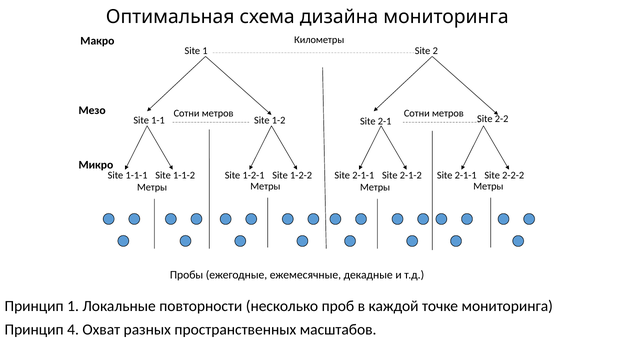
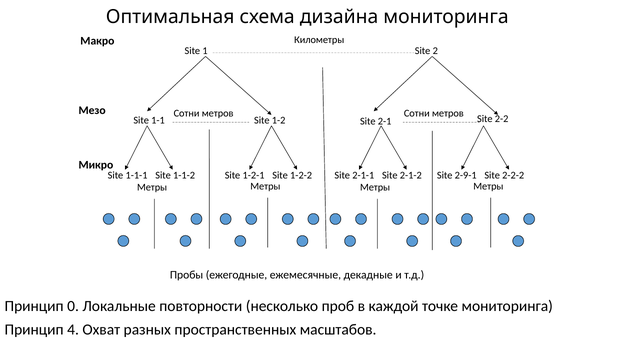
2-1-2 Site 2-1-1: 2-1-1 -> 2-9-1 (466, 175)
Принцип 1: 1 -> 0 (73, 306)
